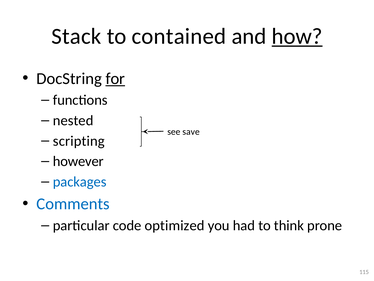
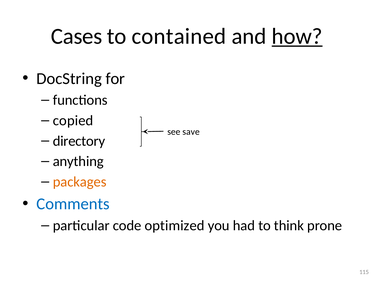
Stack: Stack -> Cases (77, 36)
for underline: present -> none (115, 78)
nested: nested -> copied (73, 120)
scripting: scripting -> directory (79, 141)
however: however -> anything (78, 161)
packages colour: blue -> orange (80, 181)
